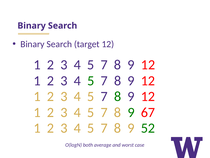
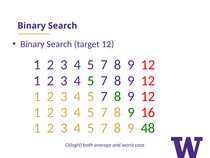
67: 67 -> 16 (148, 112)
52: 52 -> 48 (148, 128)
